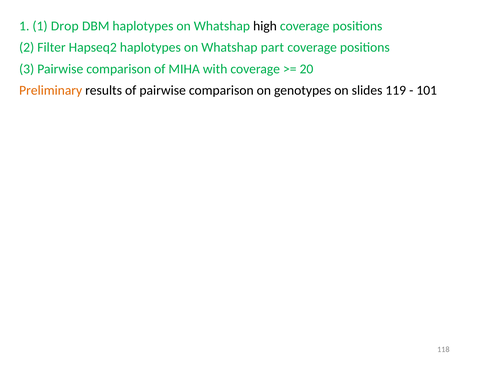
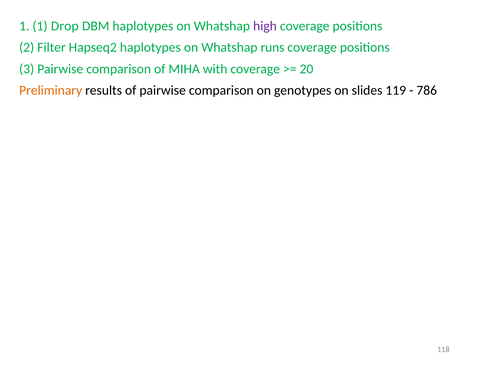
high colour: black -> purple (265, 26)
part: part -> runs (272, 47)
101: 101 -> 786 (427, 90)
